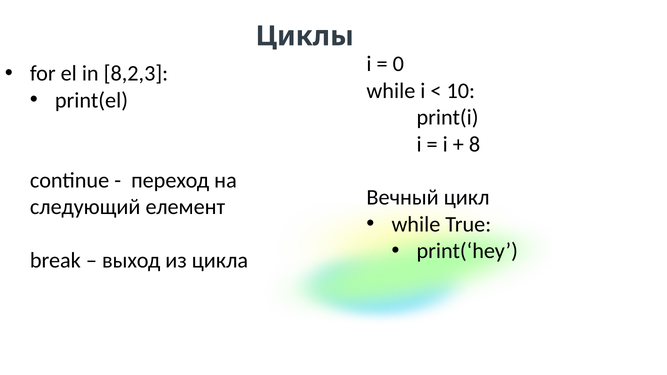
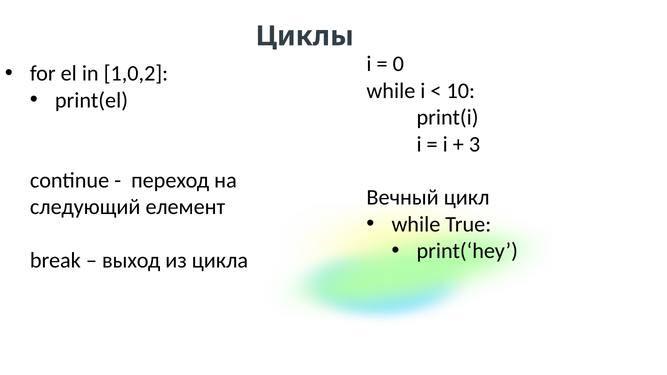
8,2,3: 8,2,3 -> 1,0,2 (136, 74)
8: 8 -> 3 (475, 144)
